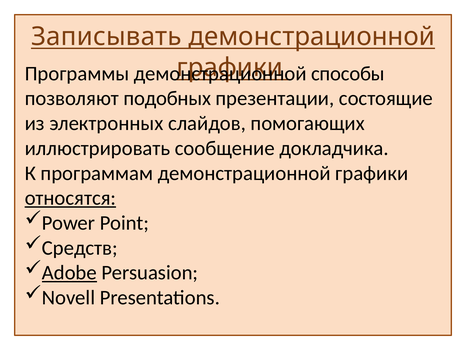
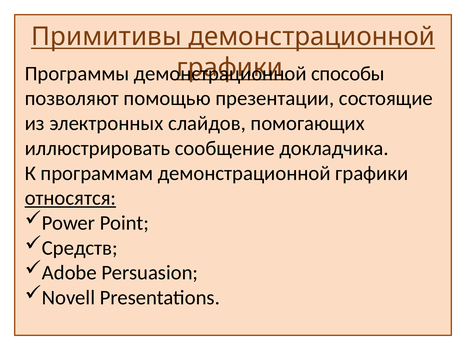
Записывать: Записывать -> Примитивы (106, 37)
подобных: подобных -> помощью (167, 98)
Adobe underline: present -> none (69, 272)
